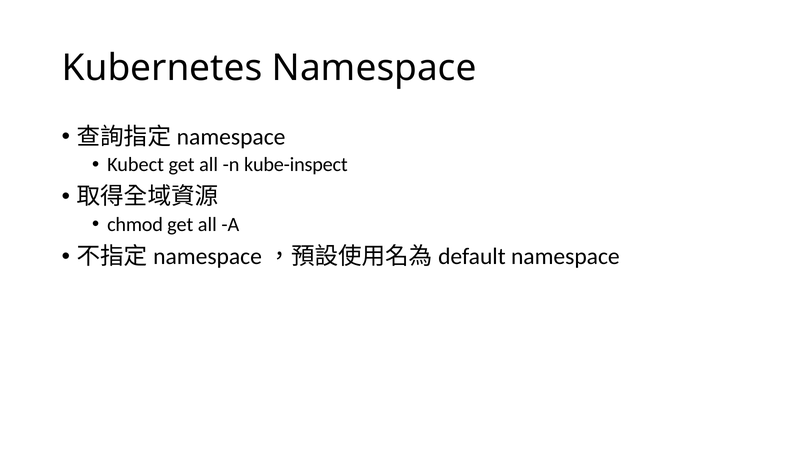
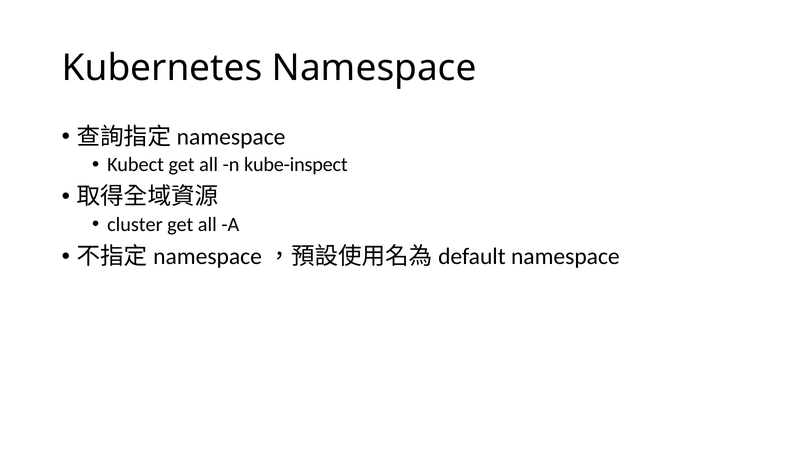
chmod: chmod -> cluster (135, 225)
